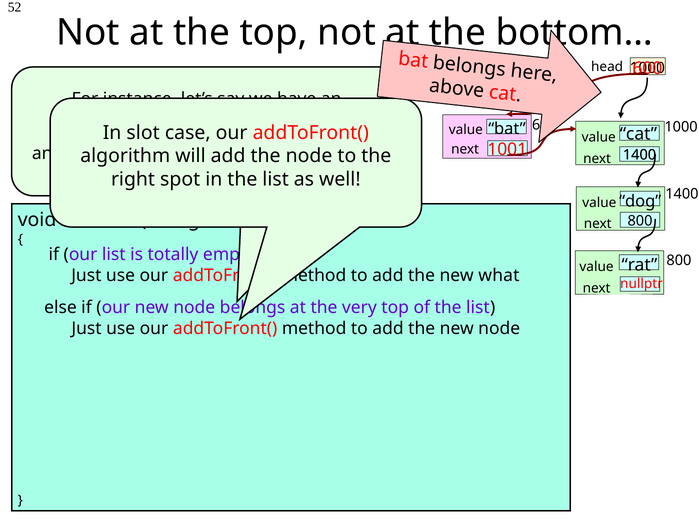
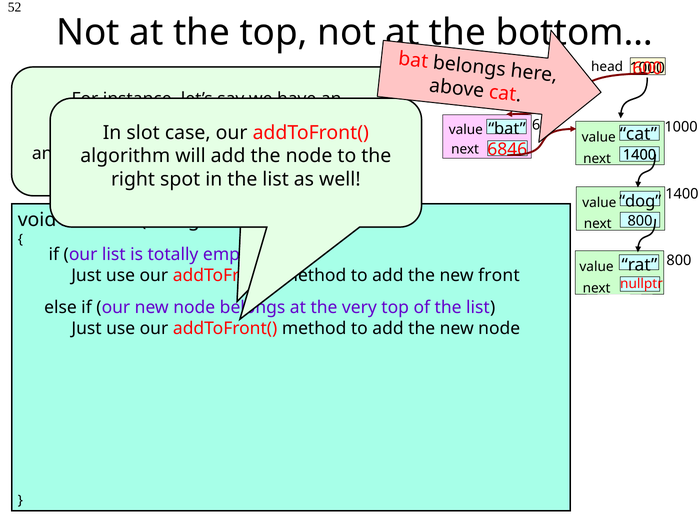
1001: 1001 -> 6846 (507, 150)
what: what -> front (499, 276)
